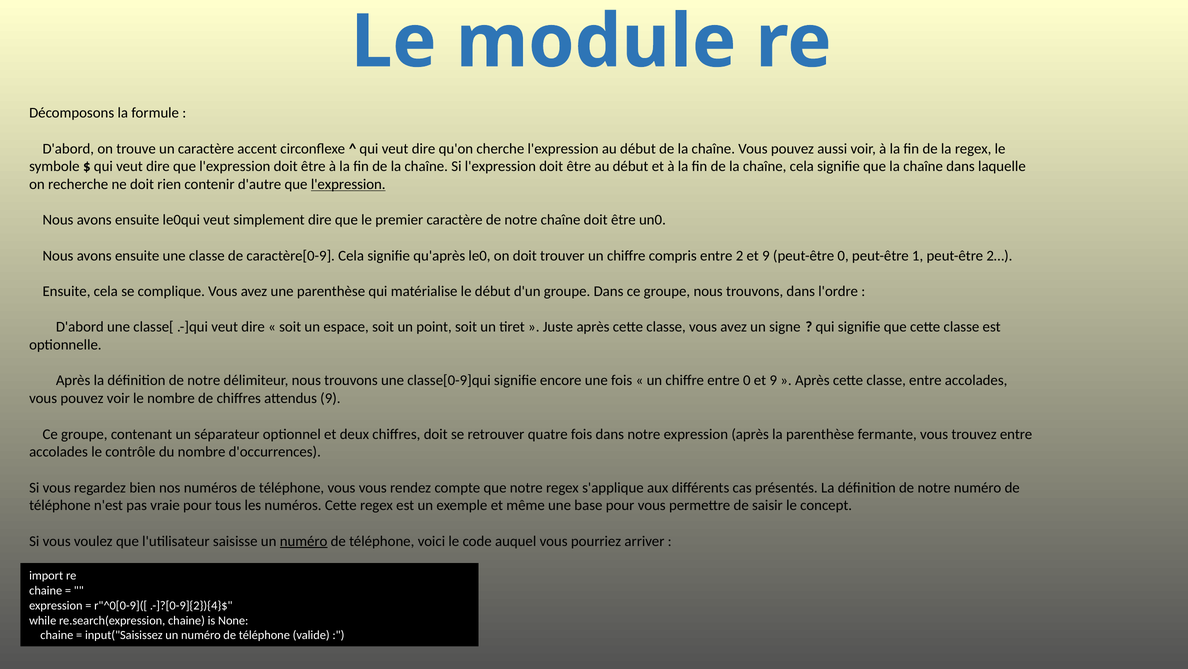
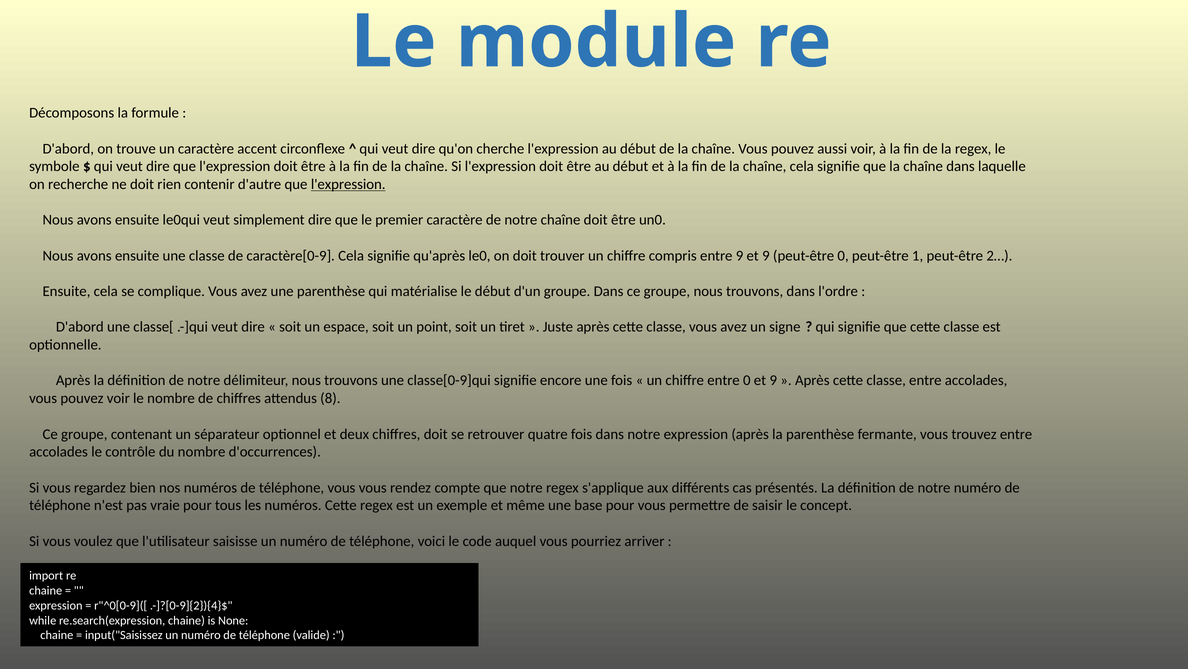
entre 2: 2 -> 9 (740, 255)
attendus 9: 9 -> 8 (330, 398)
numéro underline: present -> none (304, 541)
